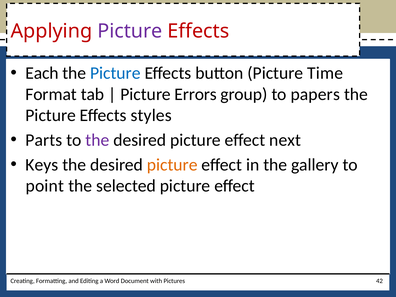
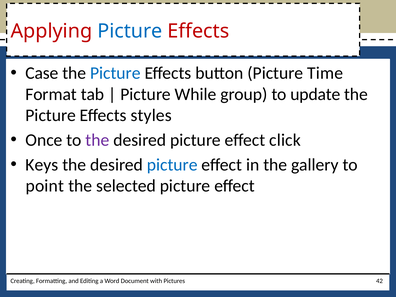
Picture colour: purple -> blue (130, 31)
Each: Each -> Case (42, 73)
Errors: Errors -> While (195, 94)
papers: papers -> update (315, 94)
Parts: Parts -> Once (44, 140)
next: next -> click (285, 140)
picture colour: orange -> blue (172, 165)
